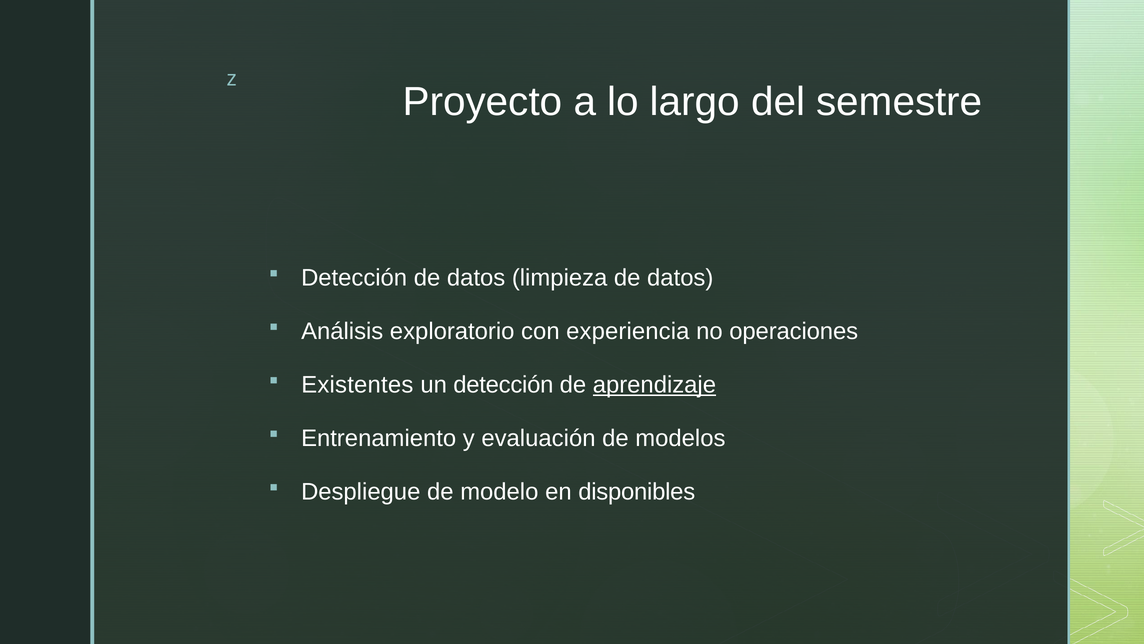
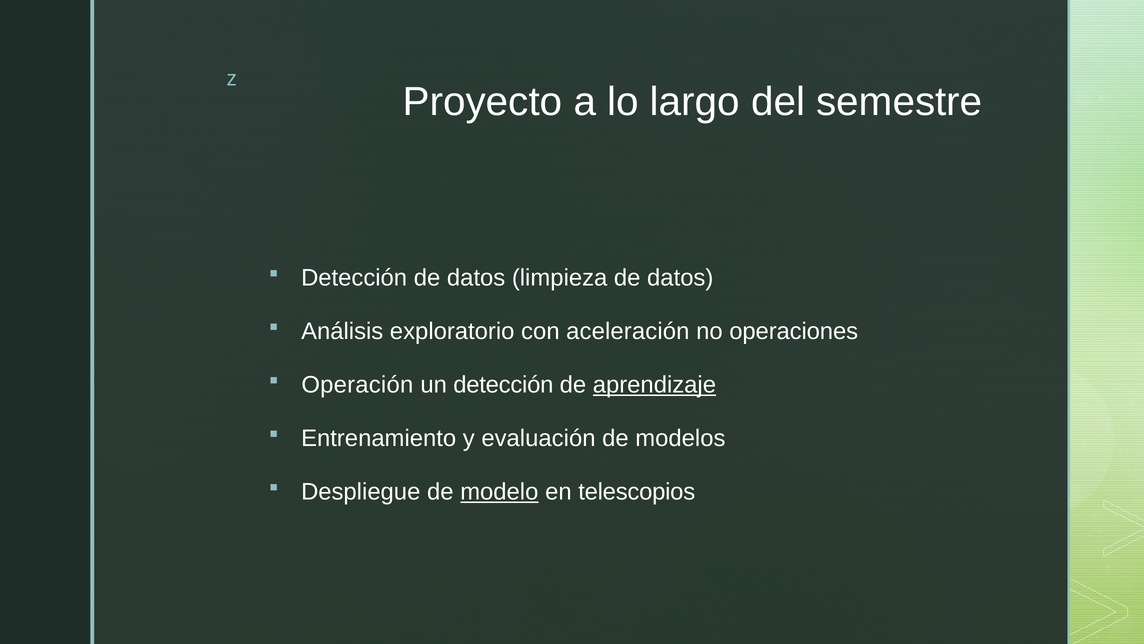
experiencia: experiencia -> aceleración (628, 331)
Existentes: Existentes -> Operación (357, 385)
modelo underline: none -> present (499, 491)
disponibles: disponibles -> telescopios (637, 491)
